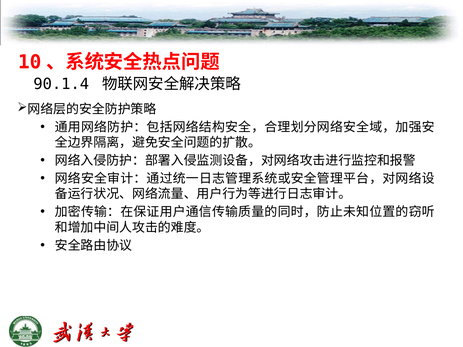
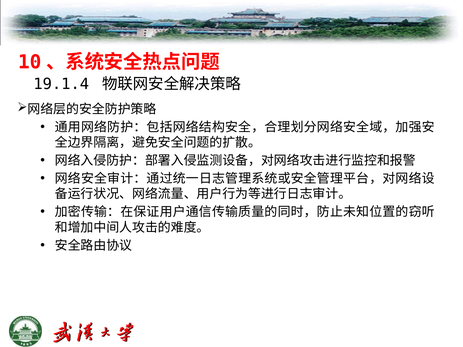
90.1.4: 90.1.4 -> 19.1.4 (61, 84)
